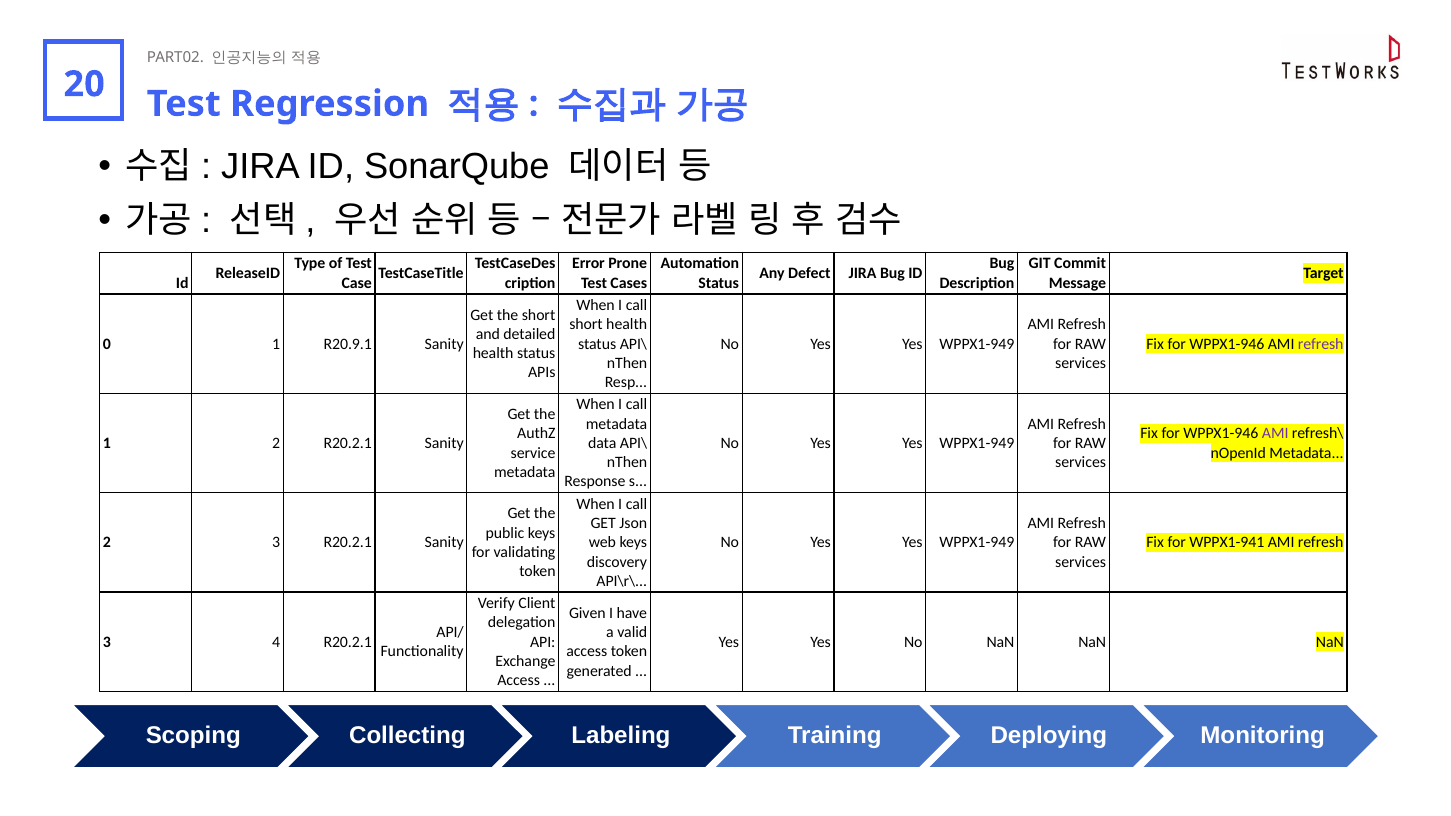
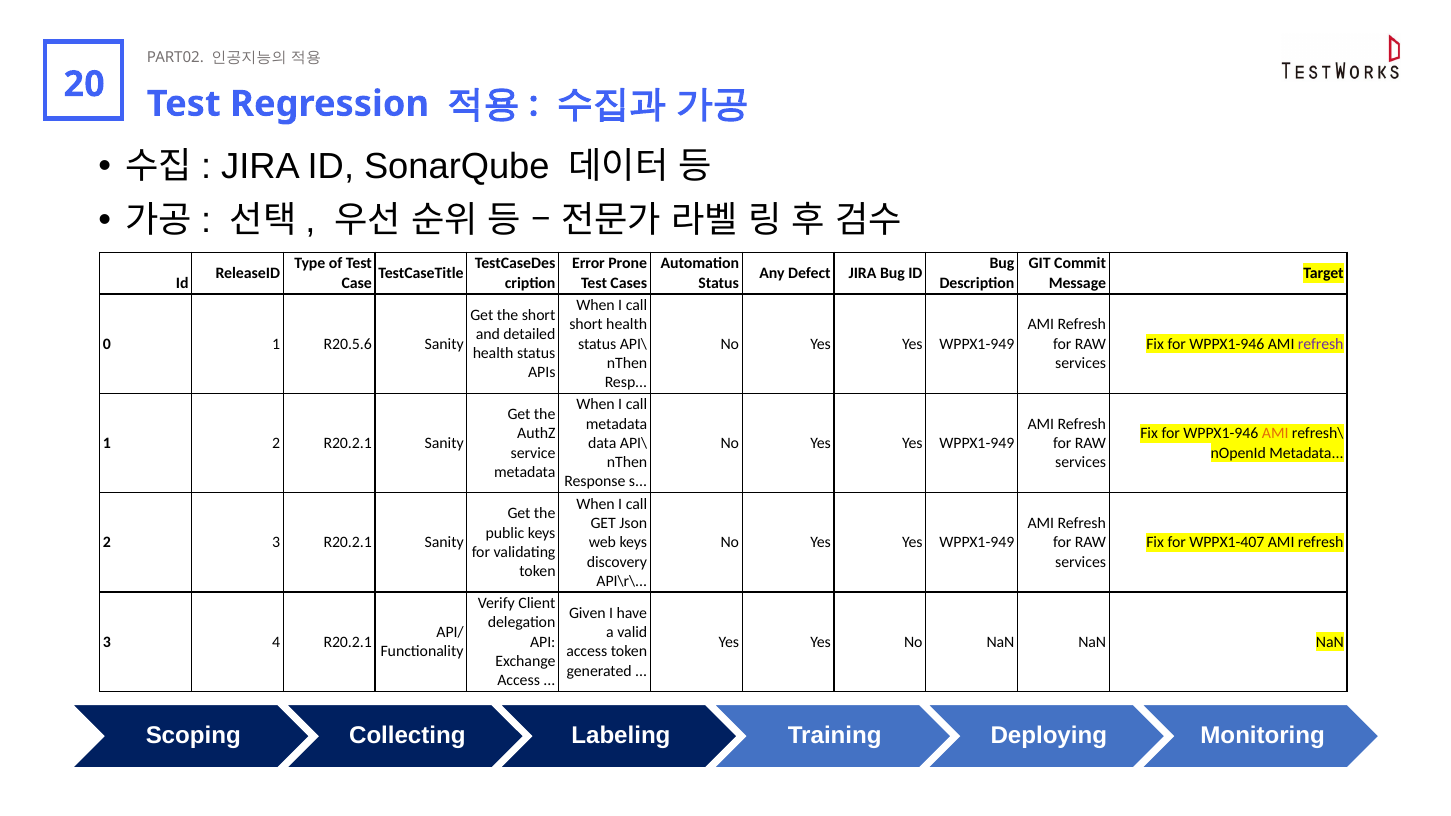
R20.9.1: R20.9.1 -> R20.5.6 (348, 344)
AMI colour: purple -> orange (1275, 434)
WPPX1-941: WPPX1-941 -> WPPX1-407 (1227, 543)
